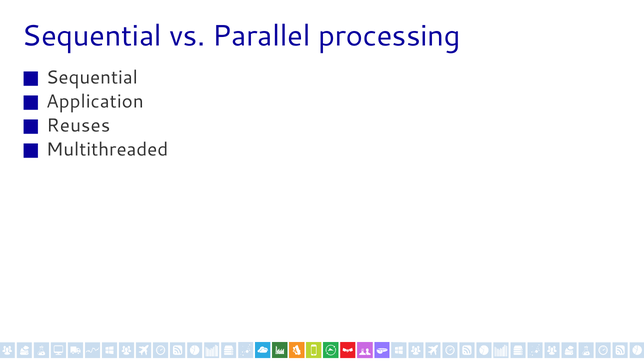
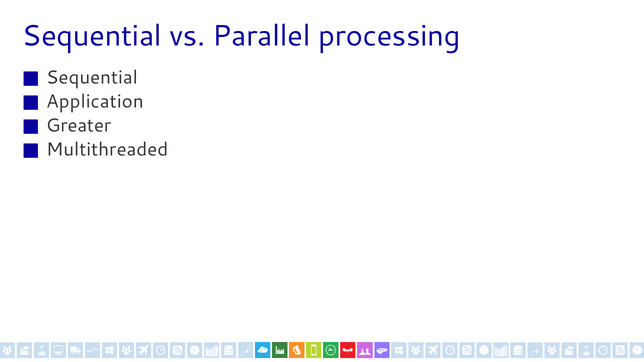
Reuses: Reuses -> Greater (79, 126)
